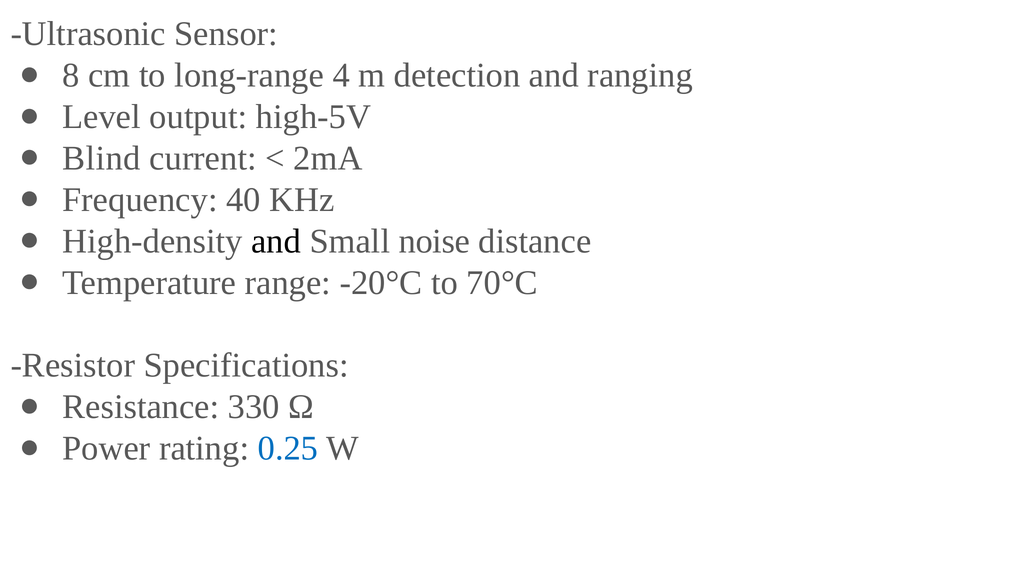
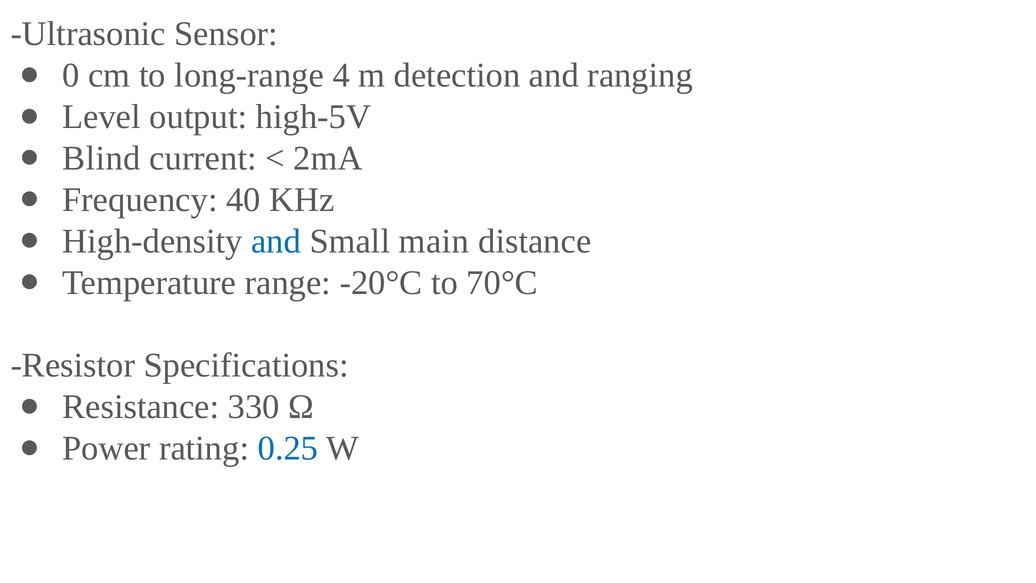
8: 8 -> 0 (71, 75)
and colour: black -> blue (276, 241)
noise: noise -> main (434, 241)
